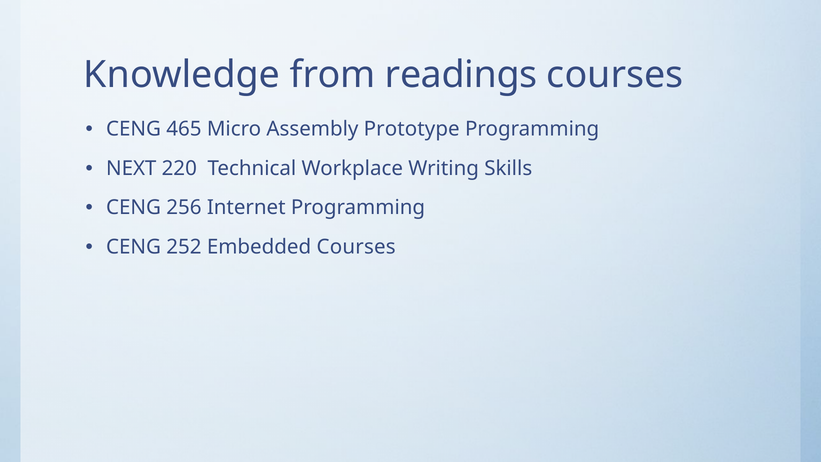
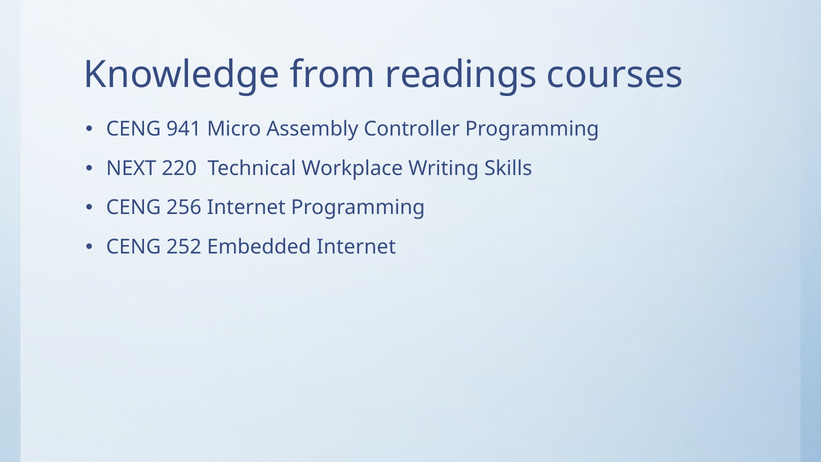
465: 465 -> 941 (184, 129)
Prototype: Prototype -> Controller (412, 129)
Embedded Courses: Courses -> Internet (356, 247)
